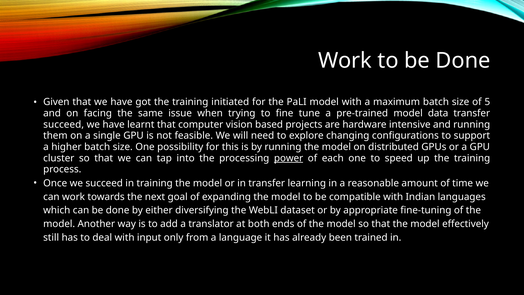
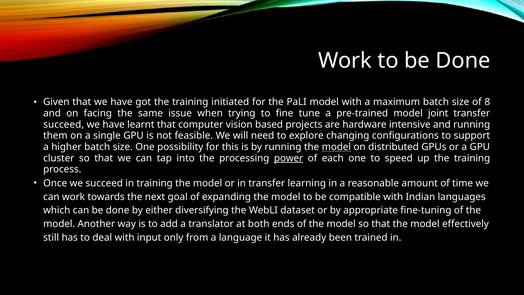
5: 5 -> 8 (487, 102)
data: data -> joint (438, 113)
model underline: none -> present (336, 147)
